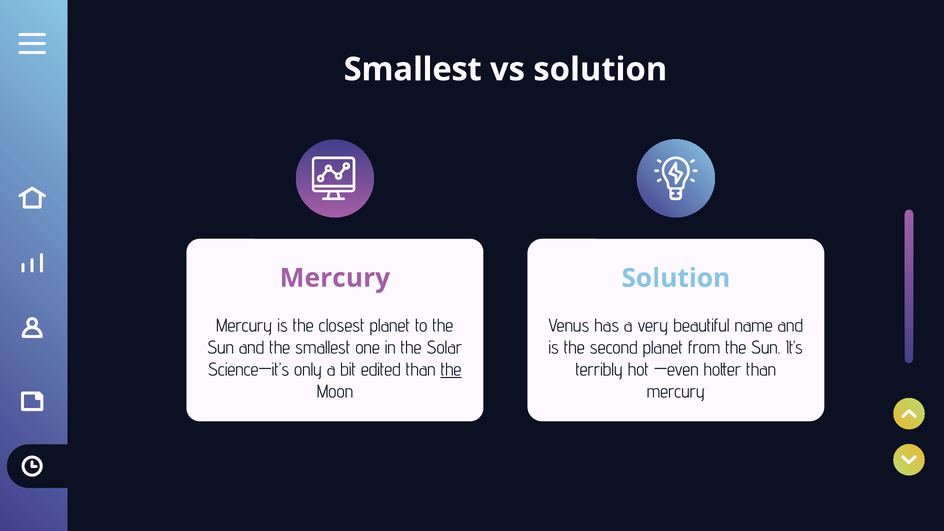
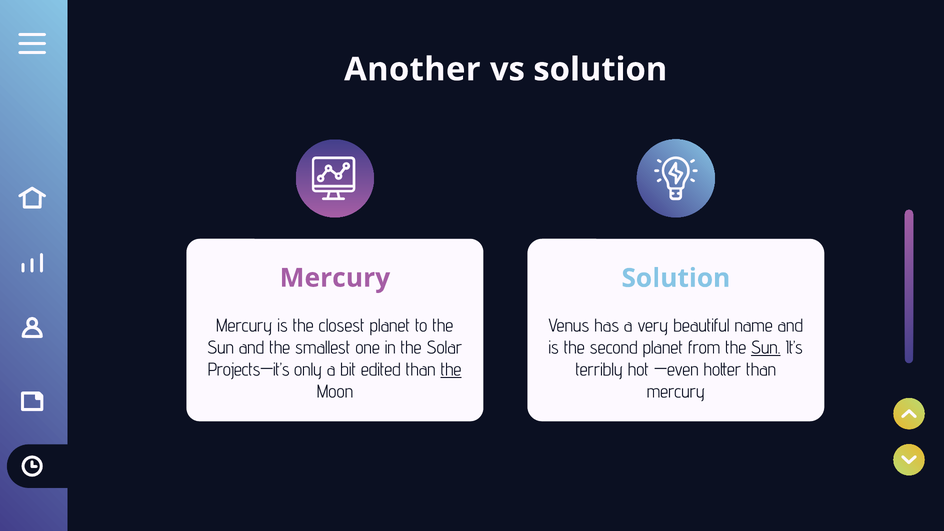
Smallest: Smallest -> Another (412, 69)
Sun underline: none -> present (766, 348)
Science—it’s: Science—it’s -> Projects—it’s (249, 370)
